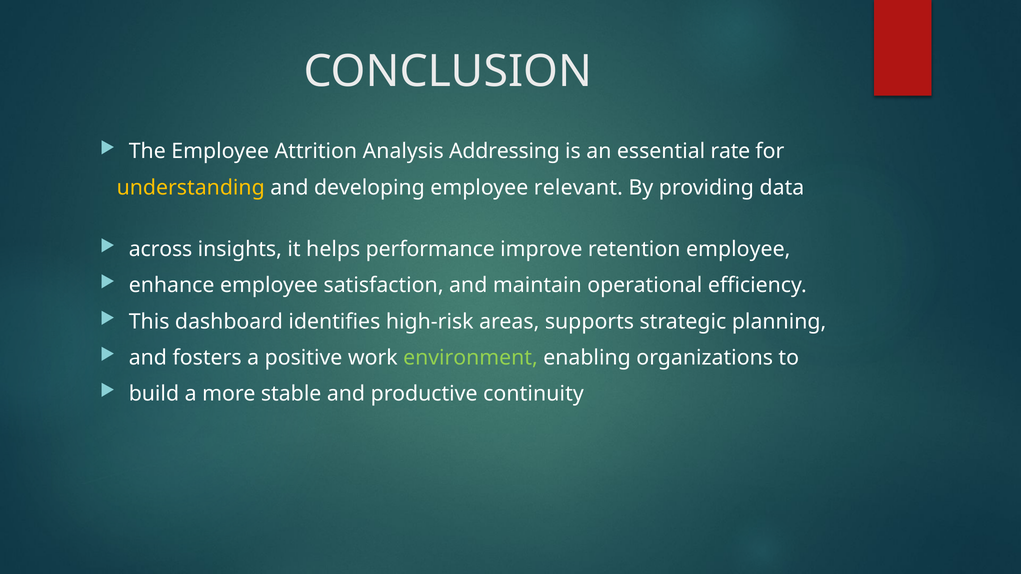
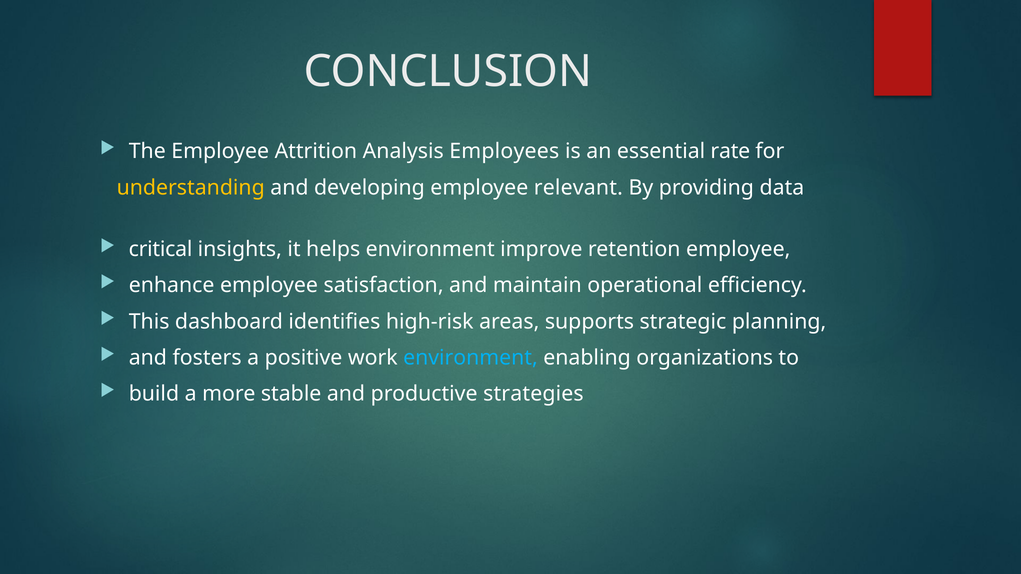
Addressing: Addressing -> Employees (504, 151)
across: across -> critical (161, 249)
helps performance: performance -> environment (430, 249)
environment colour: light green -> light blue (470, 358)
continuity: continuity -> strategies (533, 394)
